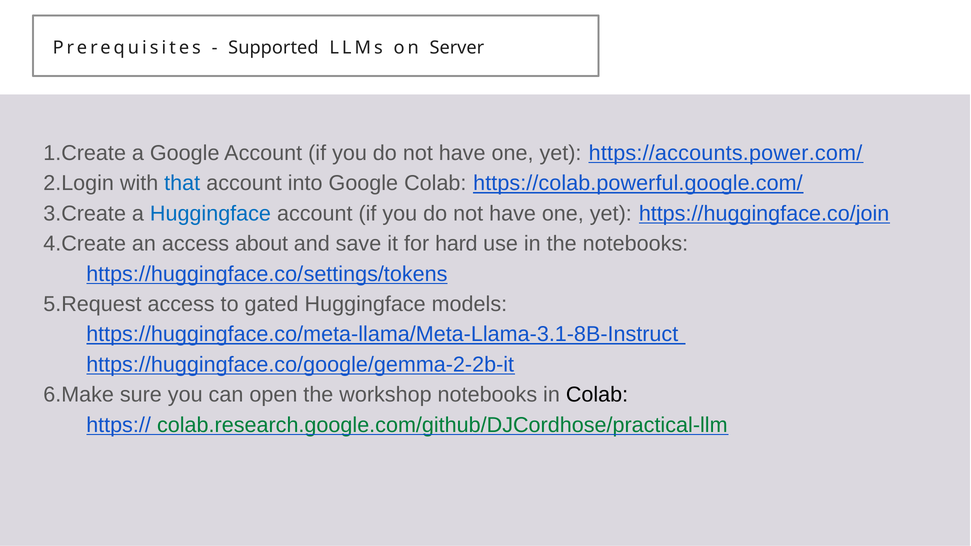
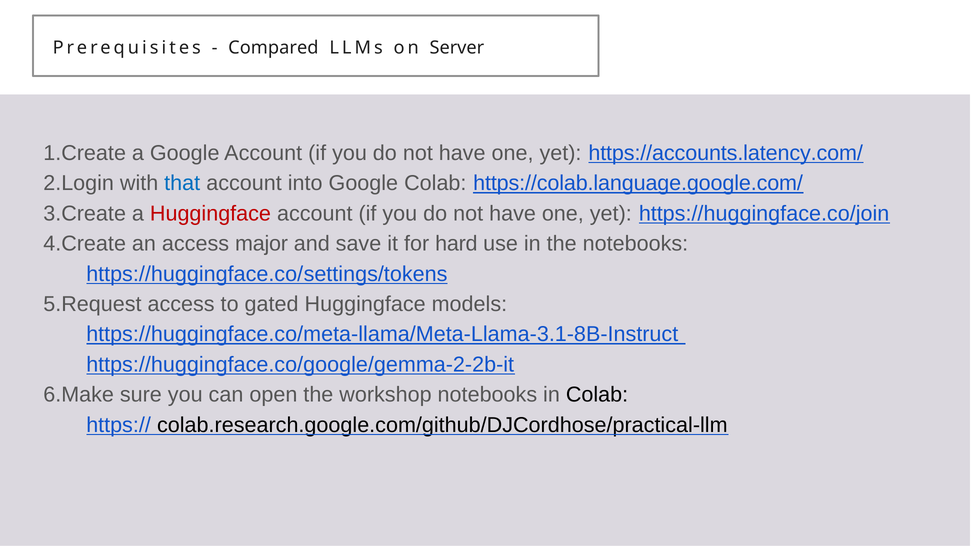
Supported: Supported -> Compared (273, 48)
https://accounts.power.com/: https://accounts.power.com/ -> https://accounts.latency.com/ (726, 153)
https://colab.powerful.google.com/: https://colab.powerful.google.com/ -> https://colab.language.google.com/ (638, 183)
Huggingface colour: blue -> red (210, 214)
about: about -> major (262, 244)
colab.research.google.com/github/DJCordhose/practical-llm colour: green -> black (442, 425)
